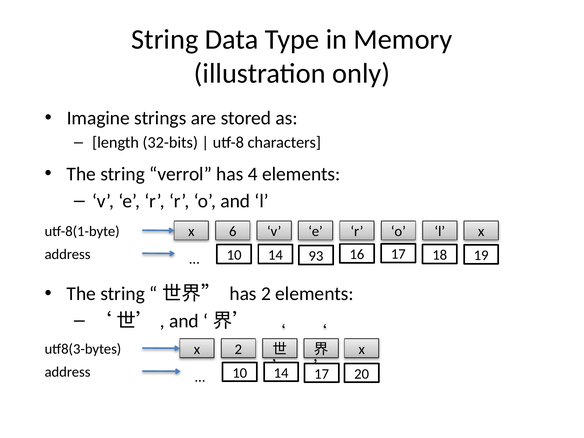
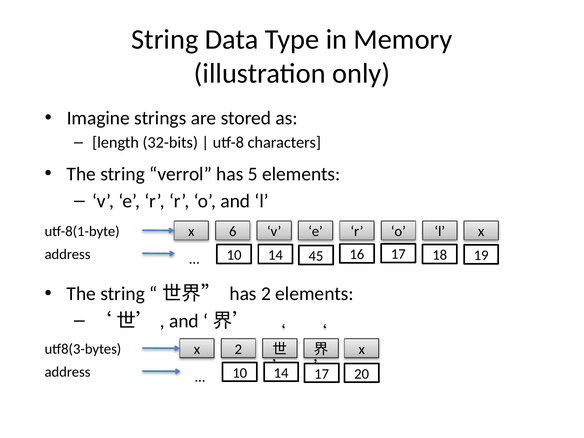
4: 4 -> 5 (253, 174)
93: 93 -> 45 (316, 256)
